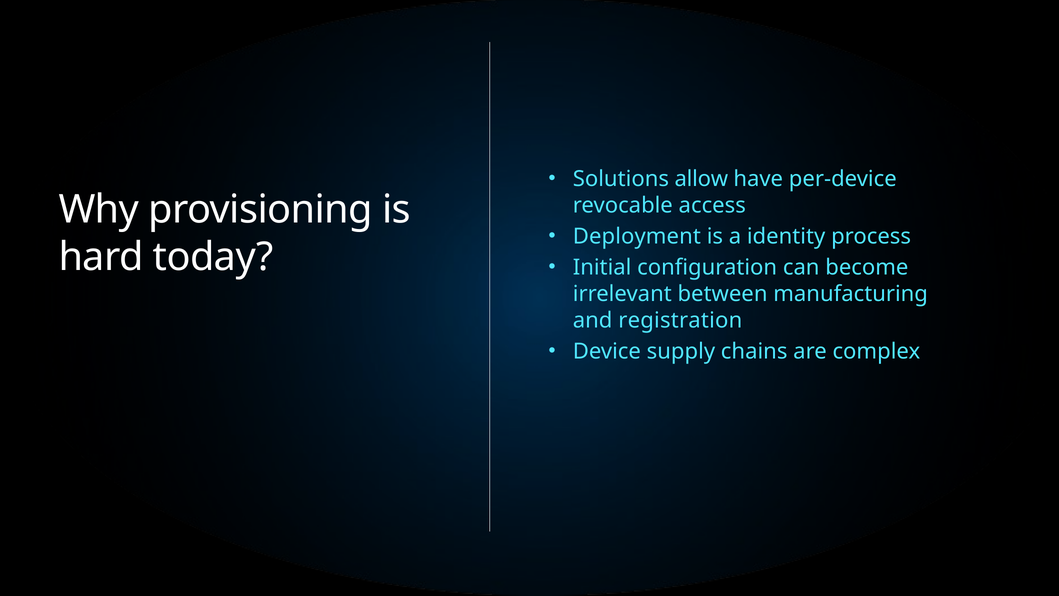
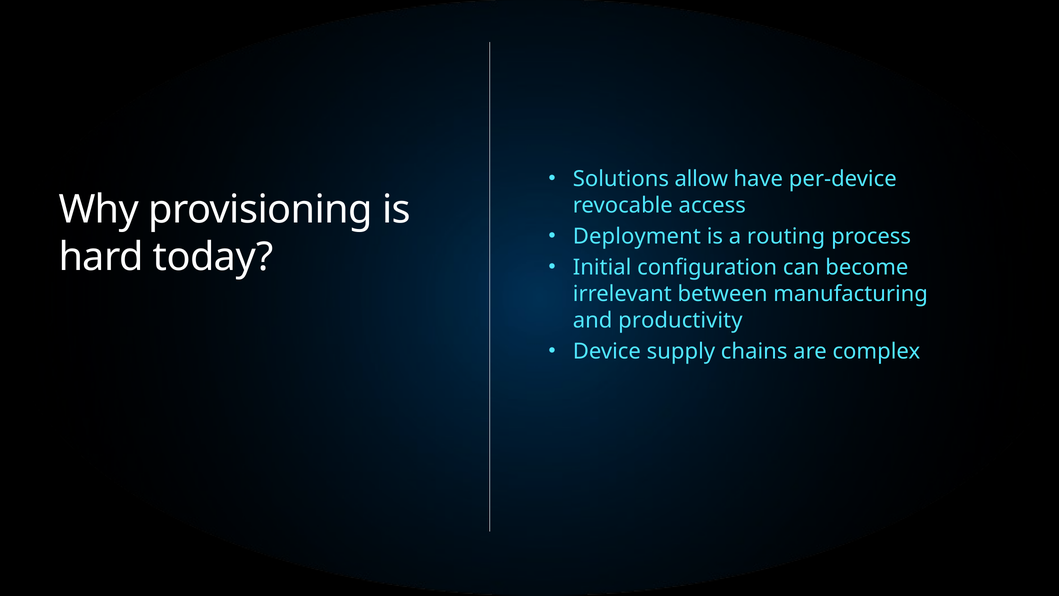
identity: identity -> routing (786, 236)
registration: registration -> productivity (680, 320)
